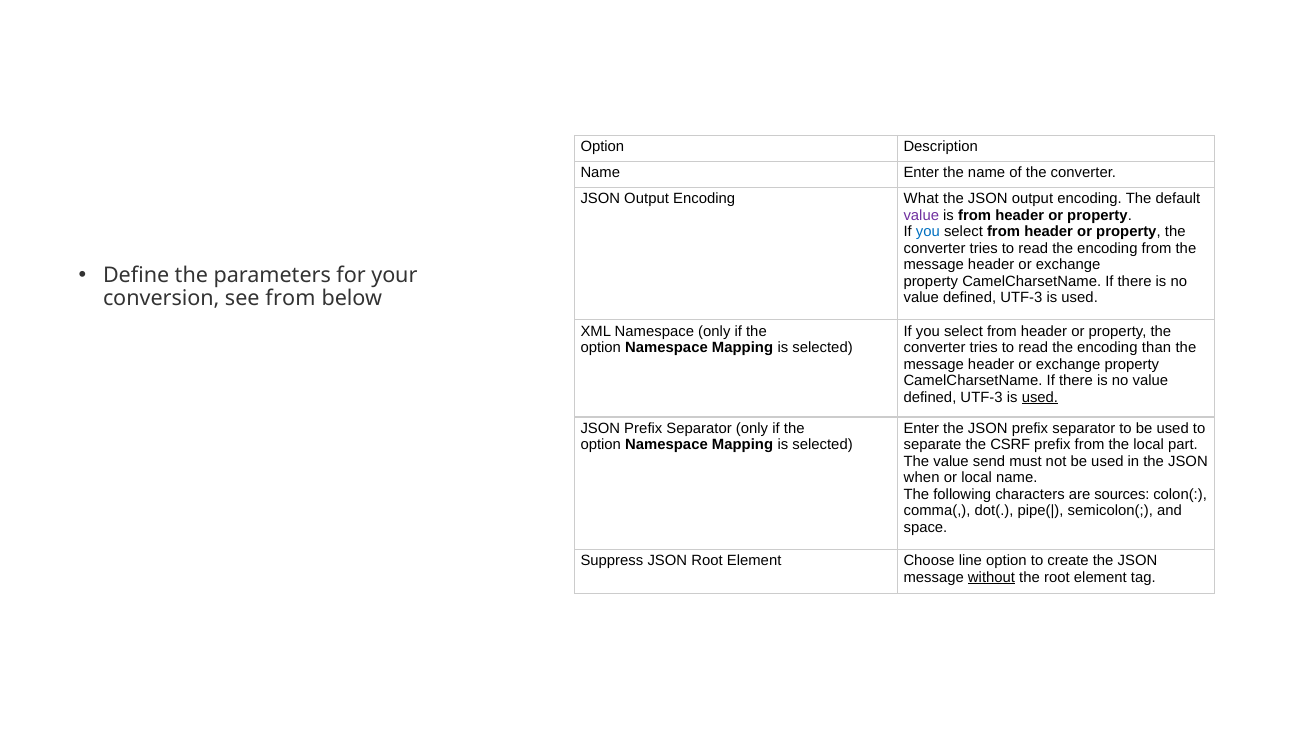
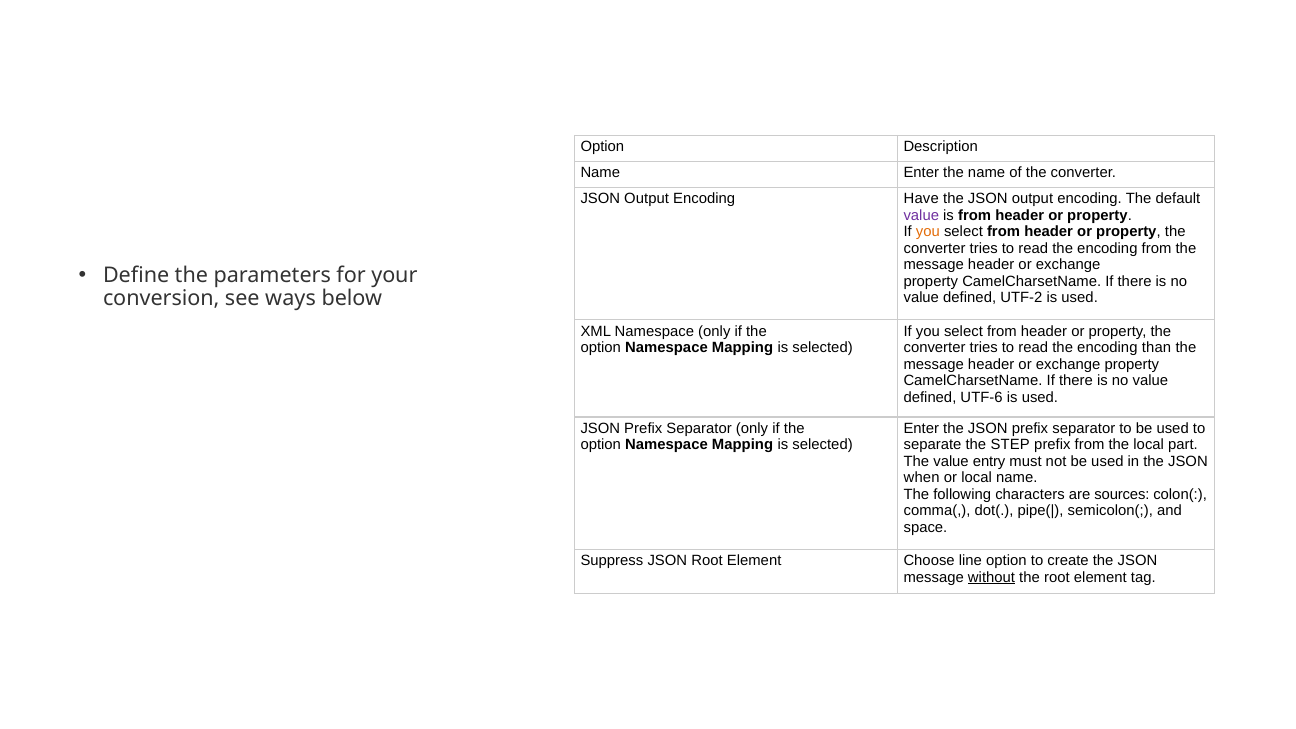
What: What -> Have (921, 199)
you colour: blue -> orange (928, 232)
UTF-3: UTF-3 -> UTF-2 (1021, 298)
see from: from -> ways (291, 299)
UTF-3: UTF-3 -> UTF-6 (982, 398)
used underline: present -> none (1040, 398)
CSRF: CSRF -> STEP (1010, 445)
send: send -> entry (989, 461)
